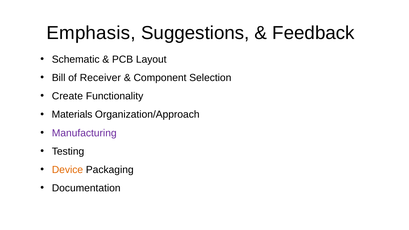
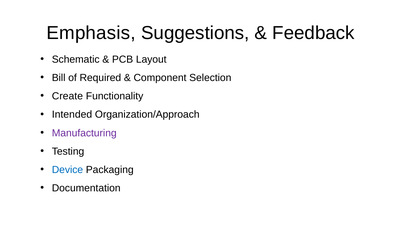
Receiver: Receiver -> Required (100, 78)
Materials: Materials -> Intended (72, 115)
Device colour: orange -> blue (67, 170)
